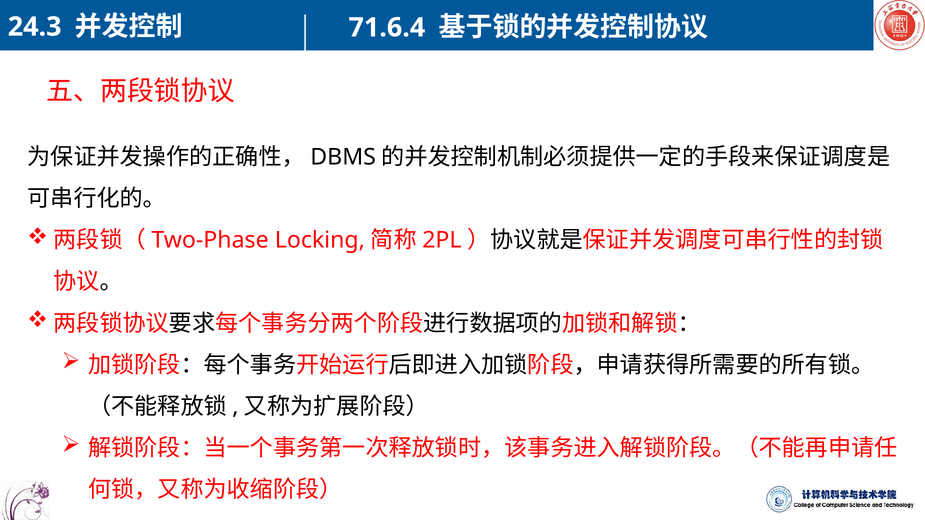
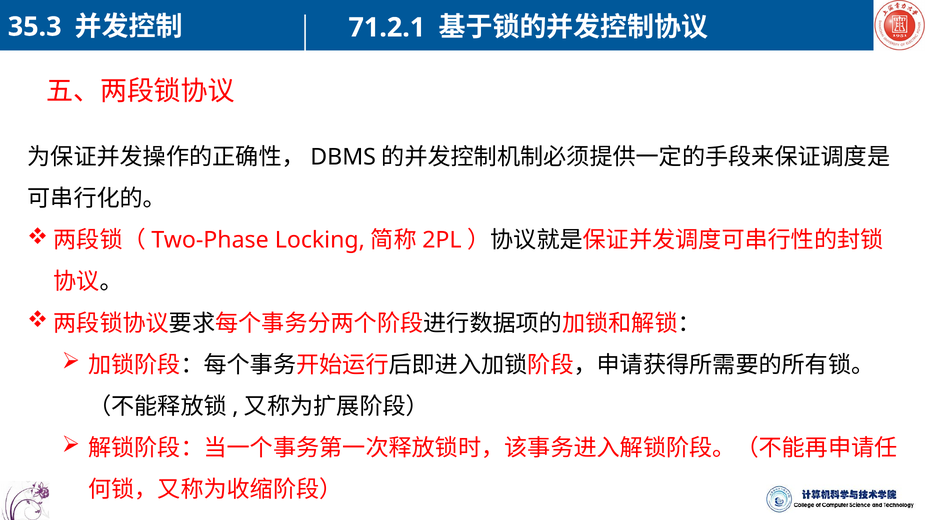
24.3: 24.3 -> 35.3 (35, 27)
71.6.4: 71.6.4 -> 71.2.1 (387, 28)
